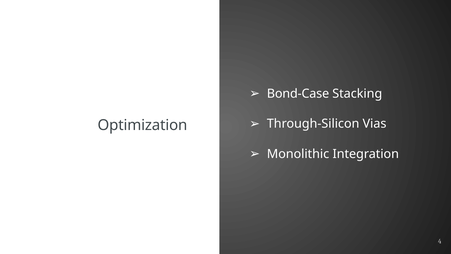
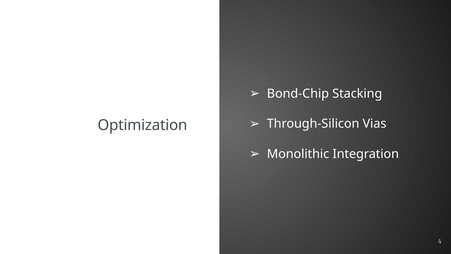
Bond-Case: Bond-Case -> Bond-Chip (298, 94)
